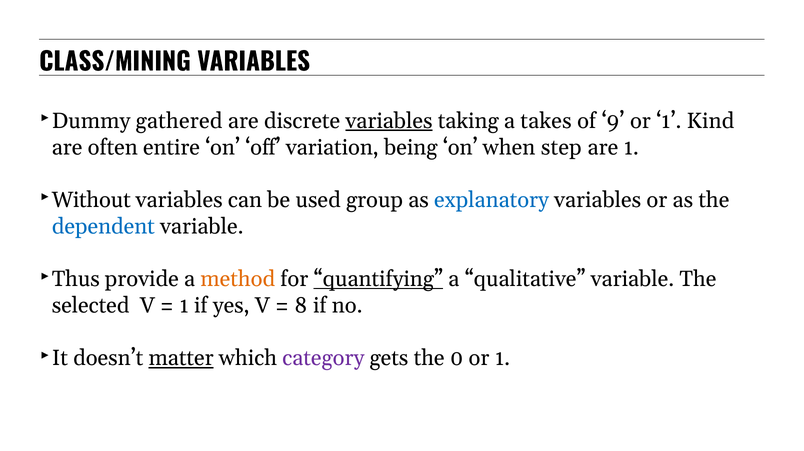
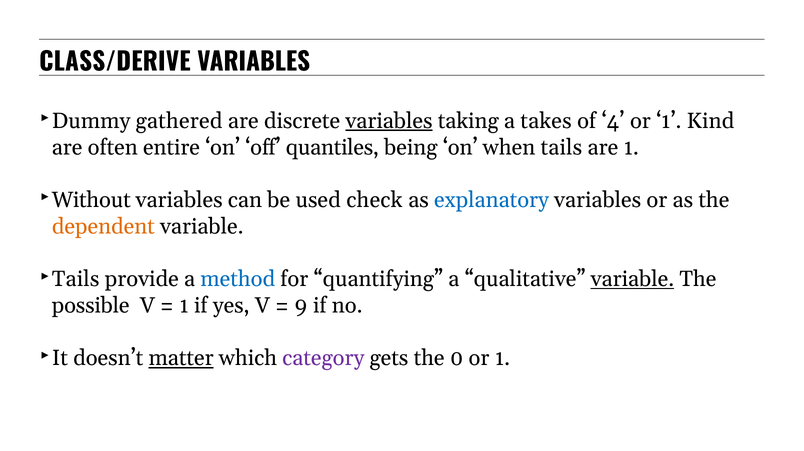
CLASS/MINING: CLASS/MINING -> CLASS/DERIVE (115, 62)
9: 9 -> 4 (613, 121)
variation: variation -> quantiles (332, 147)
when step: step -> tails (561, 147)
group: group -> check (374, 200)
dependent colour: blue -> orange (103, 227)
Thus: Thus -> Tails (76, 279)
method colour: orange -> blue (238, 279)
quantifying underline: present -> none (378, 279)
variable underline: none -> present (632, 279)
selected: selected -> possible (91, 306)
8: 8 -> 9 (301, 306)
